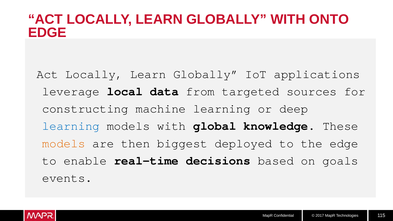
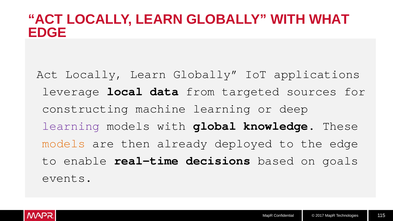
ONTO: ONTO -> WHAT (329, 19)
learning colour: blue -> purple (71, 126)
biggest: biggest -> already (182, 143)
